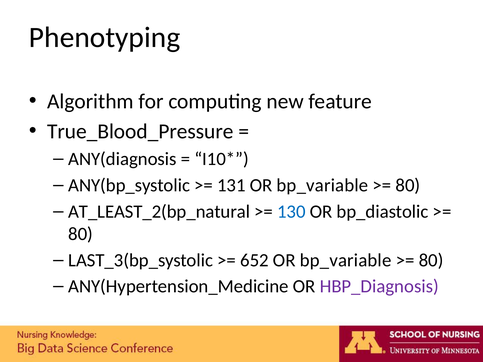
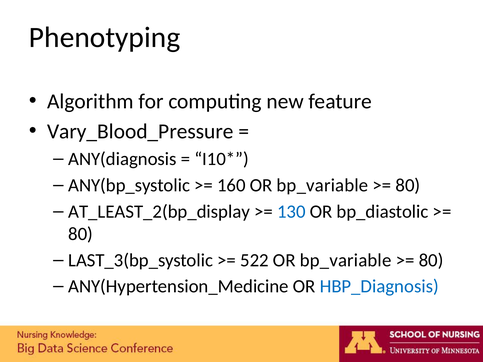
True_Blood_Pressure: True_Blood_Pressure -> Vary_Blood_Pressure (140, 131)
131: 131 -> 160 (231, 185)
AT_LEAST_2(bp_natural: AT_LEAST_2(bp_natural -> AT_LEAST_2(bp_display (159, 212)
652: 652 -> 522 (254, 260)
HBP_Diagnosis colour: purple -> blue (379, 287)
